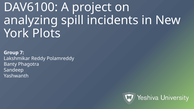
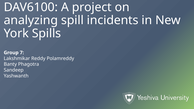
Plots: Plots -> Spills (46, 33)
